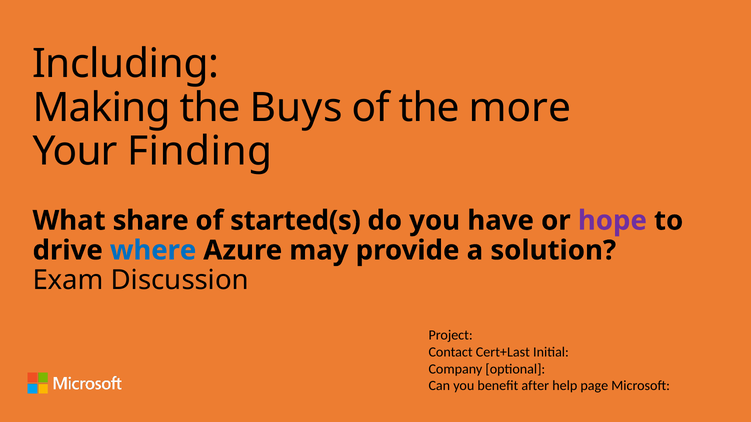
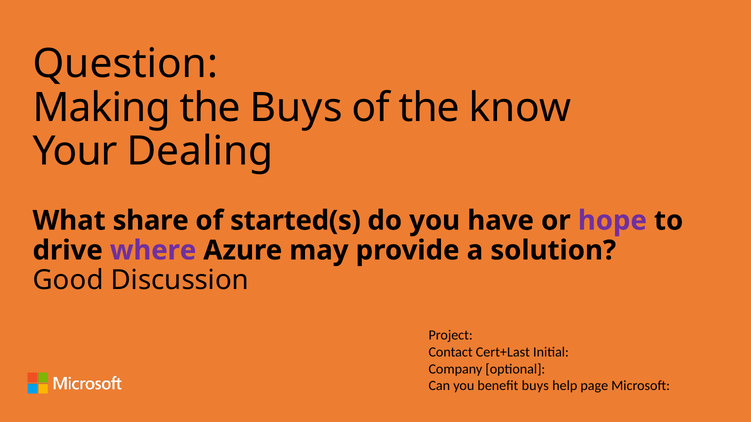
Including: Including -> Question (125, 64)
more: more -> know (520, 108)
Finding: Finding -> Dealing (200, 152)
where colour: blue -> purple (153, 251)
Exam: Exam -> Good (68, 280)
benefit after: after -> buys (535, 386)
